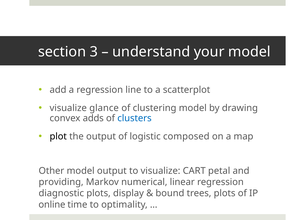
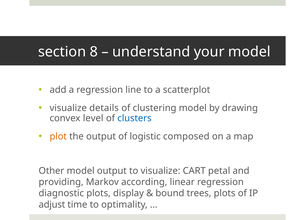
3: 3 -> 8 (94, 52)
glance: glance -> details (104, 108)
adds: adds -> level (93, 118)
plot colour: black -> orange (58, 136)
numerical: numerical -> according (144, 182)
online: online -> adjust (52, 204)
